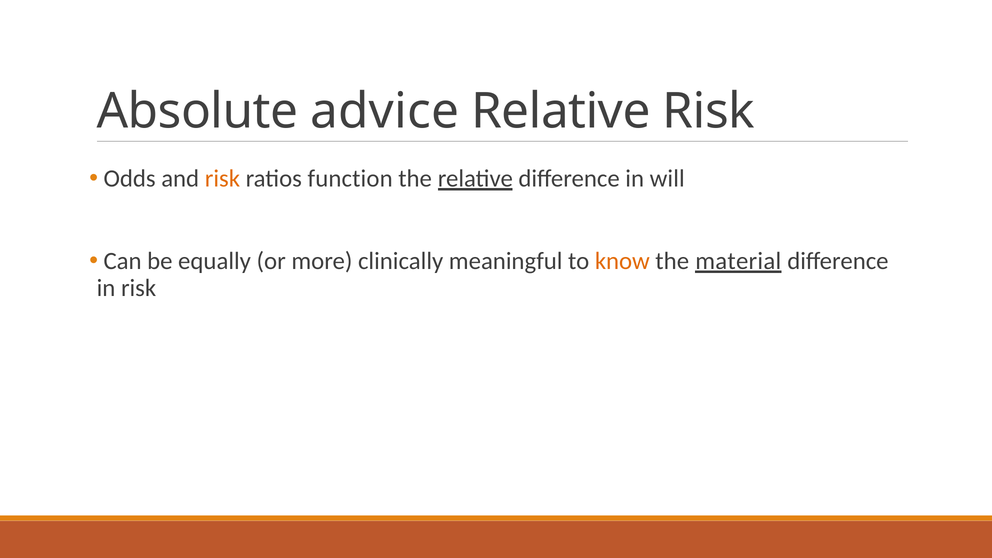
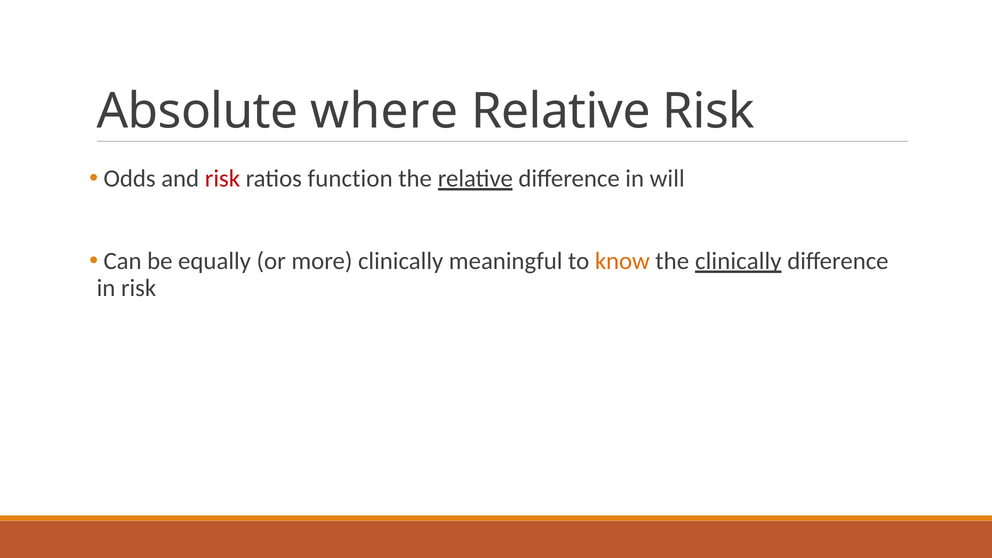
advice: advice -> where (384, 111)
risk colour: orange -> red (222, 179)
the material: material -> clinically (738, 261)
